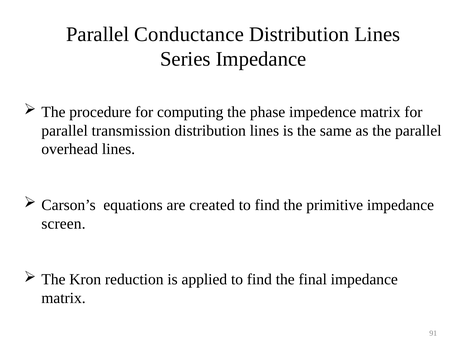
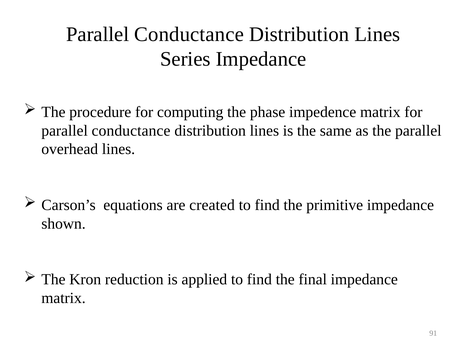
transmission: transmission -> conductance (131, 130)
screen: screen -> shown (64, 223)
